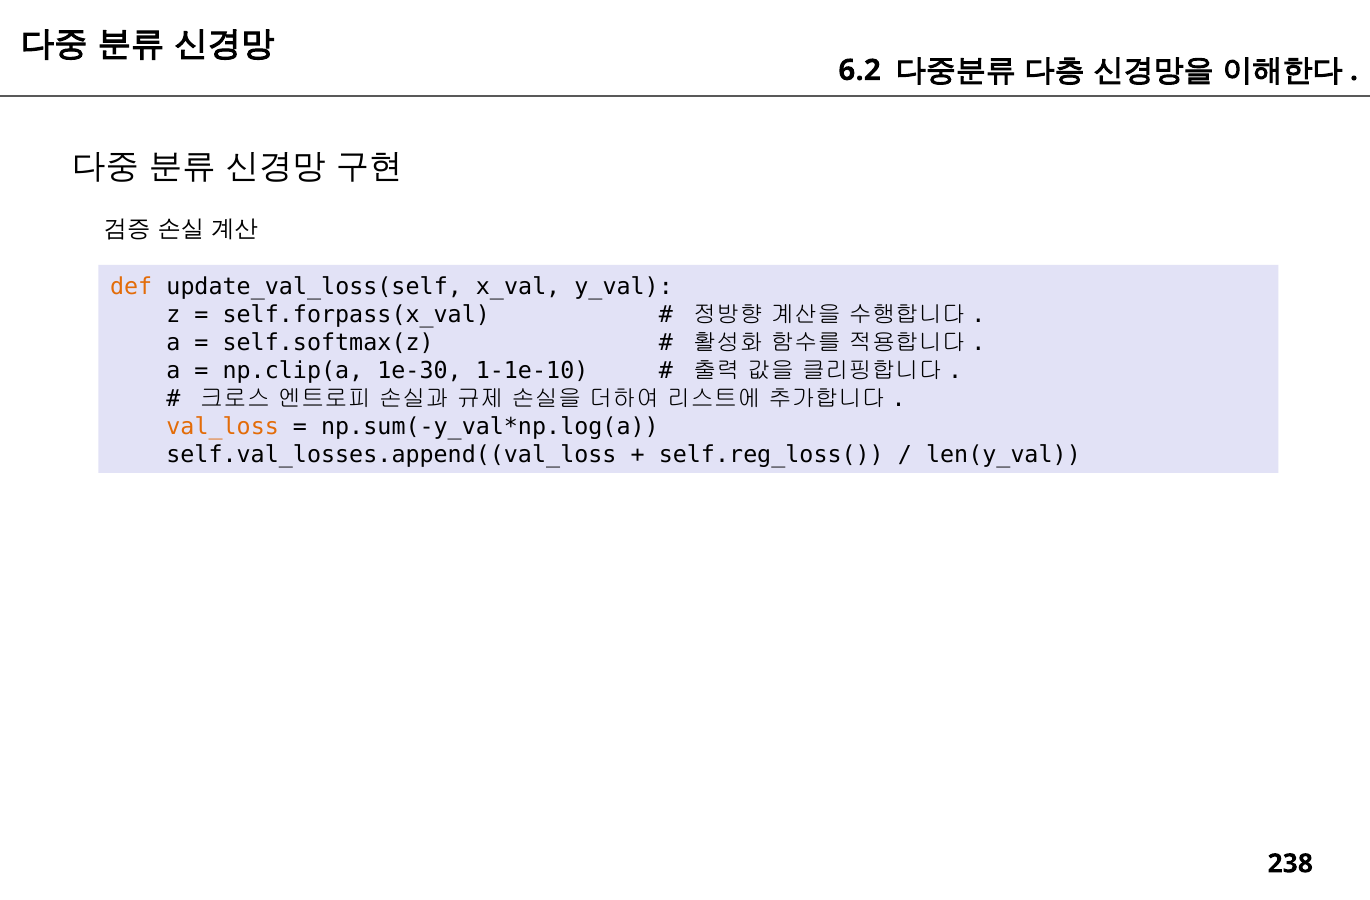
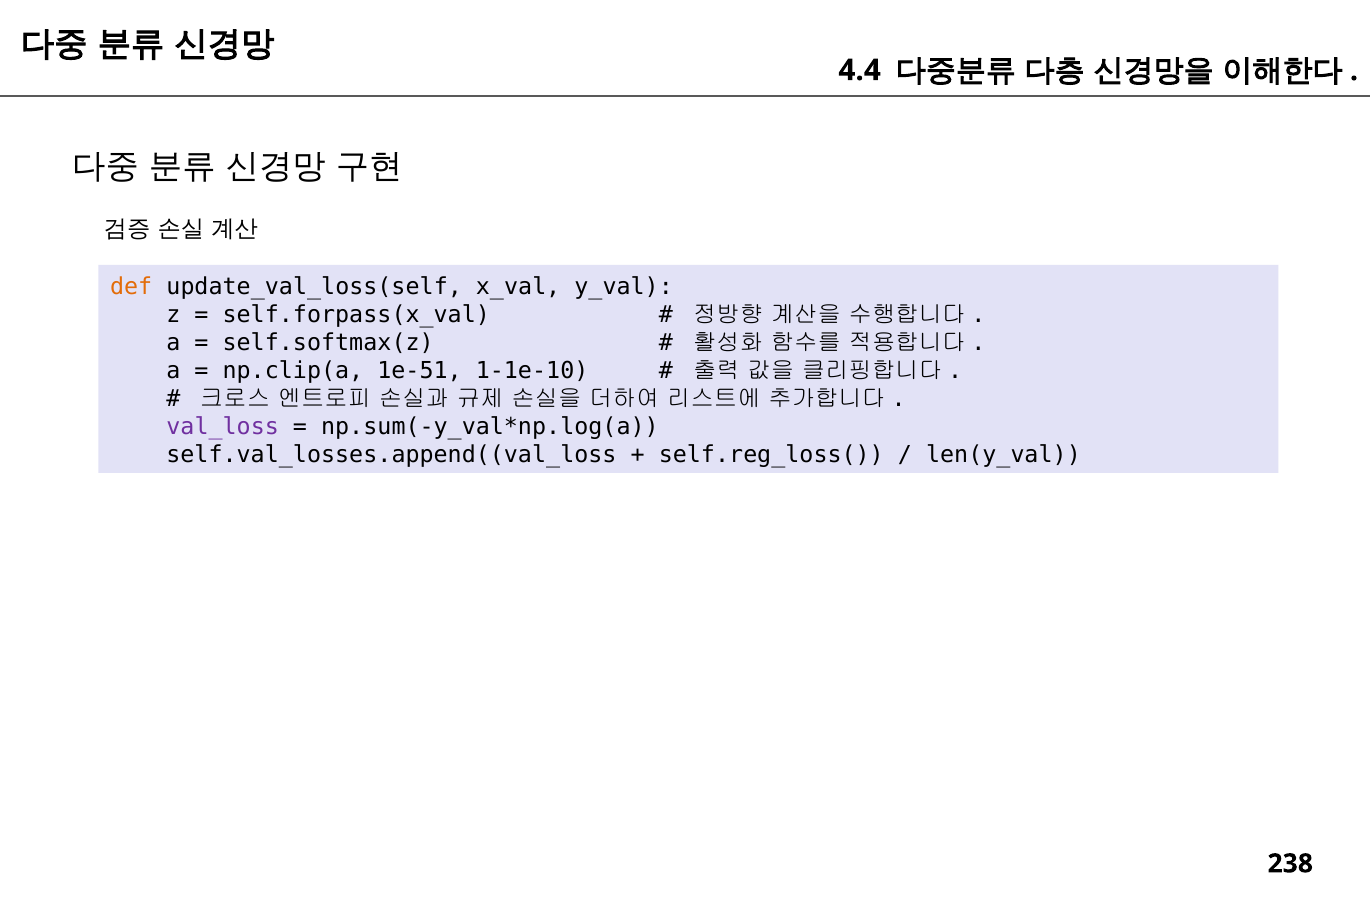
6.2: 6.2 -> 4.4 (860, 70)
1e-30: 1e-30 -> 1e-51 (420, 371)
val_loss colour: orange -> purple (223, 427)
